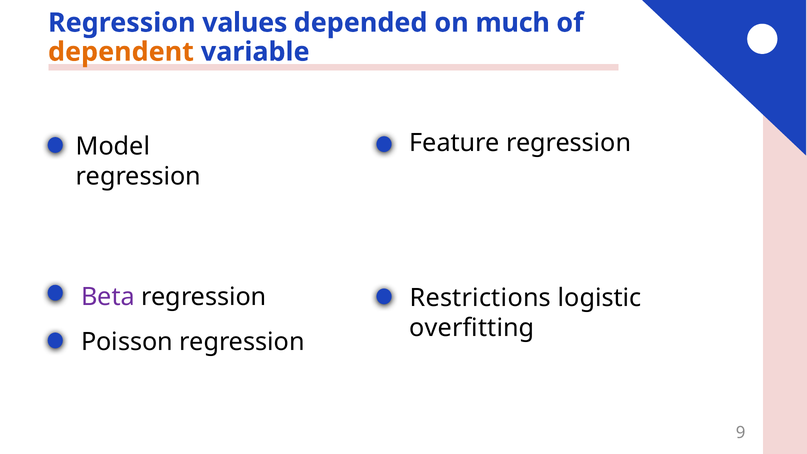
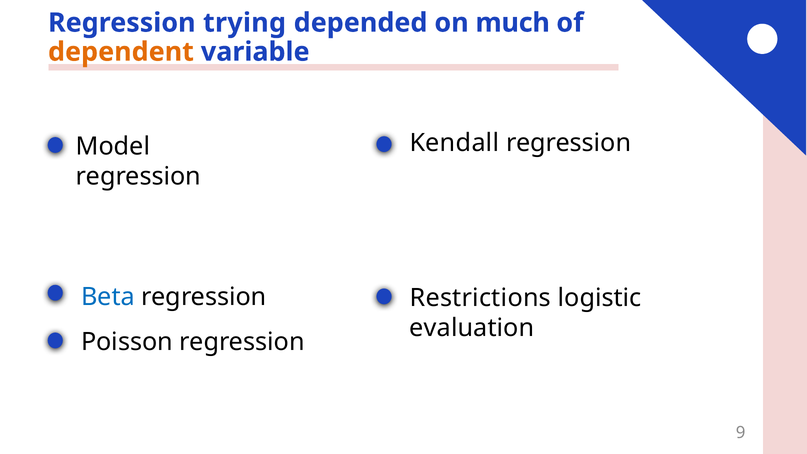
values: values -> trying (245, 23)
Feature: Feature -> Kendall (454, 143)
Beta colour: purple -> blue (108, 297)
overfitting: overfitting -> evaluation (472, 328)
